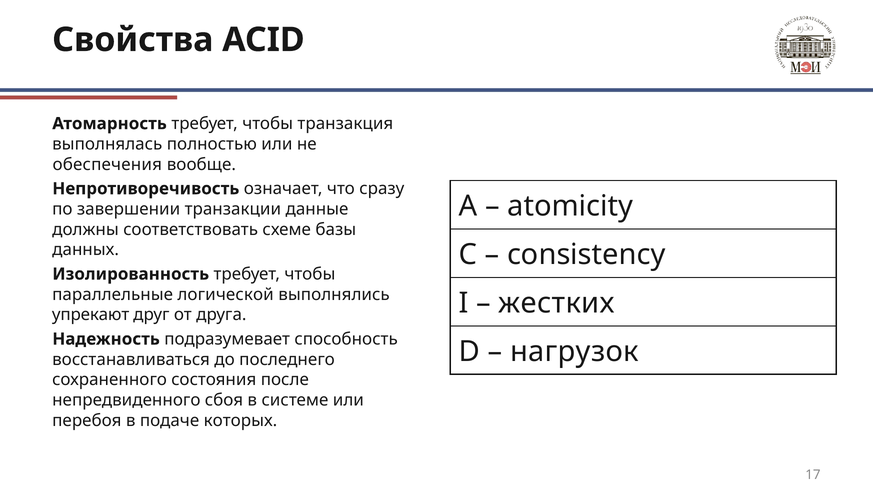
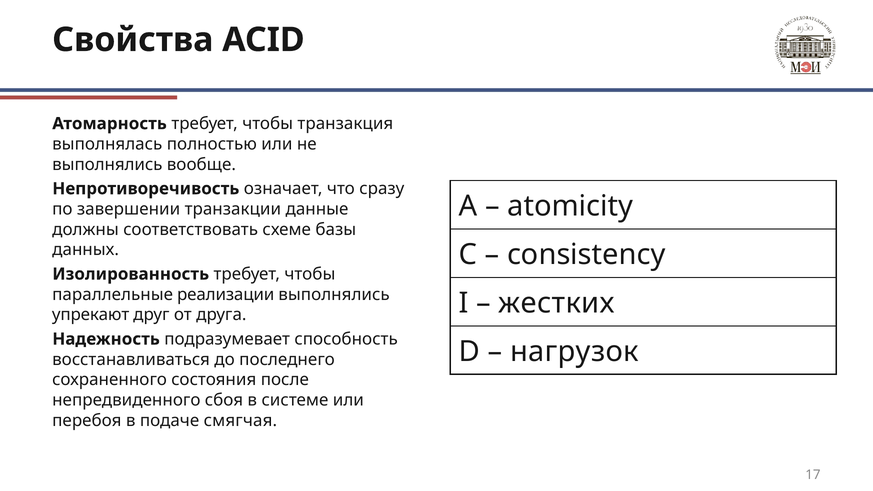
обеспечения: обеспечения -> выполнялись (107, 164)
логической: логической -> реализации (226, 294)
которых: которых -> смягчая (240, 421)
